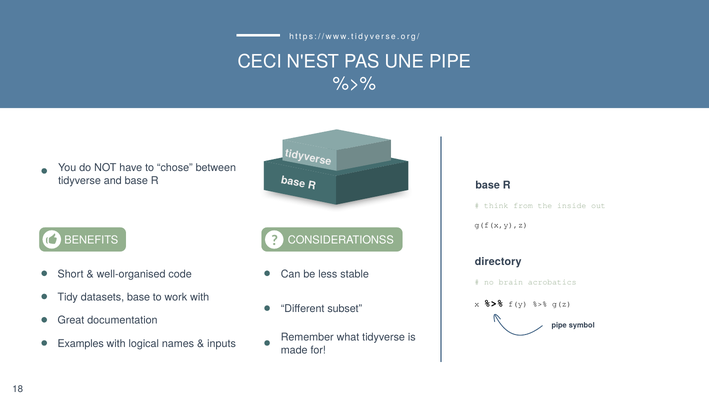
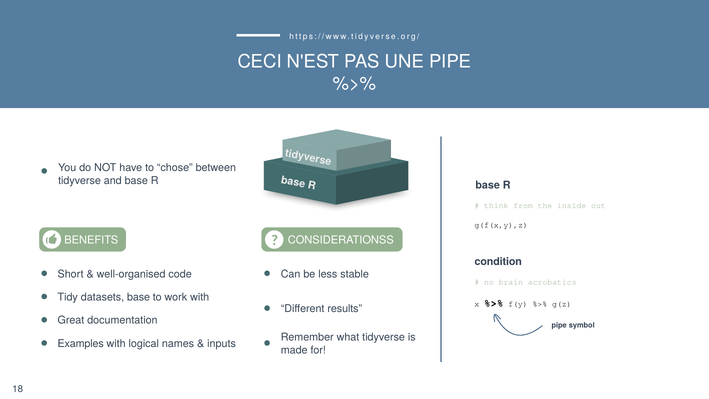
directory: directory -> condition (498, 262)
subset: subset -> results (345, 309)
